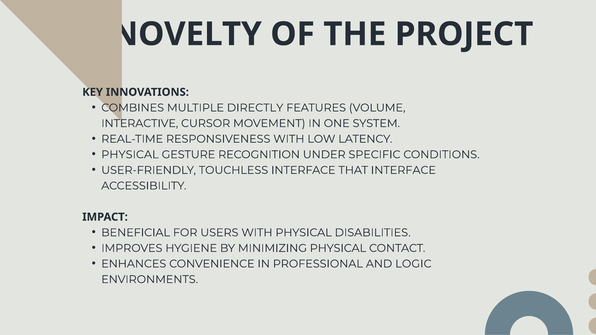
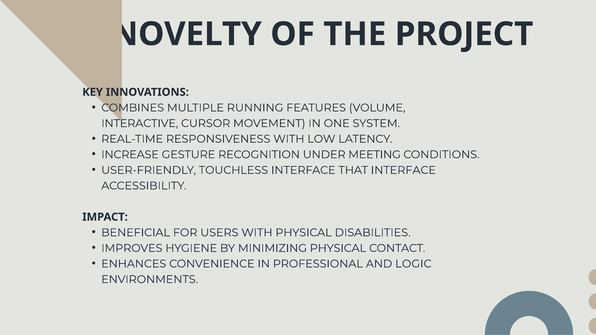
DIRECTLY: DIRECTLY -> RUNNING (255, 108)
PHYSICAL: PHYSICAL -> INCREASE (130, 155)
SPECIFIC: SPECIFIC -> MEETING (374, 155)
